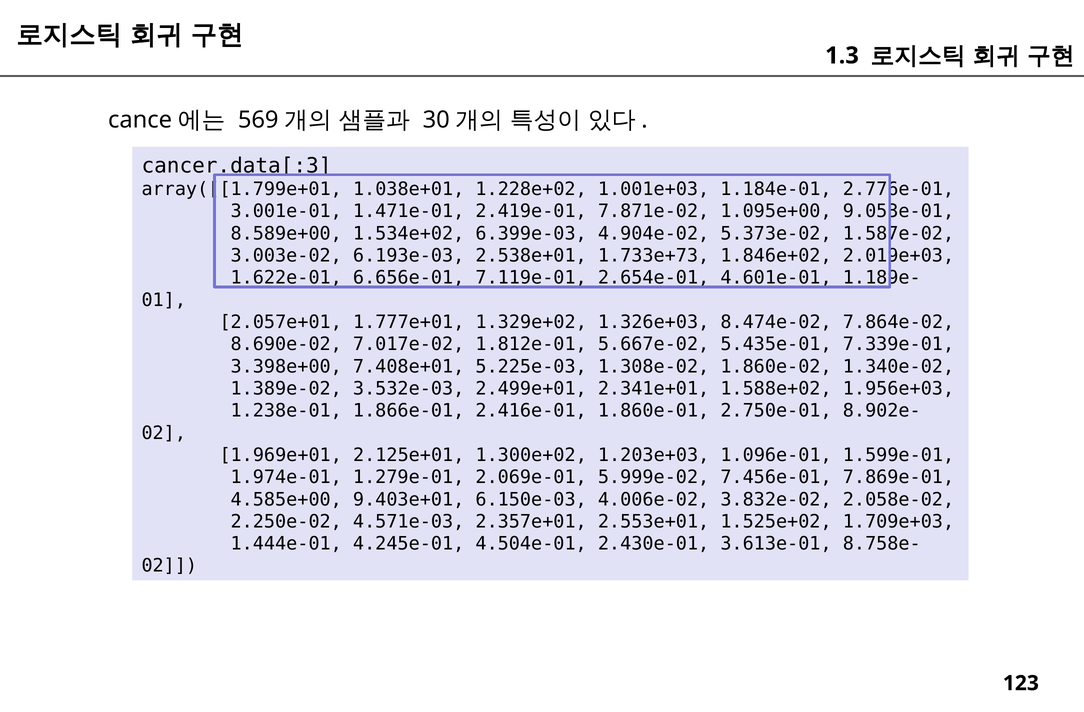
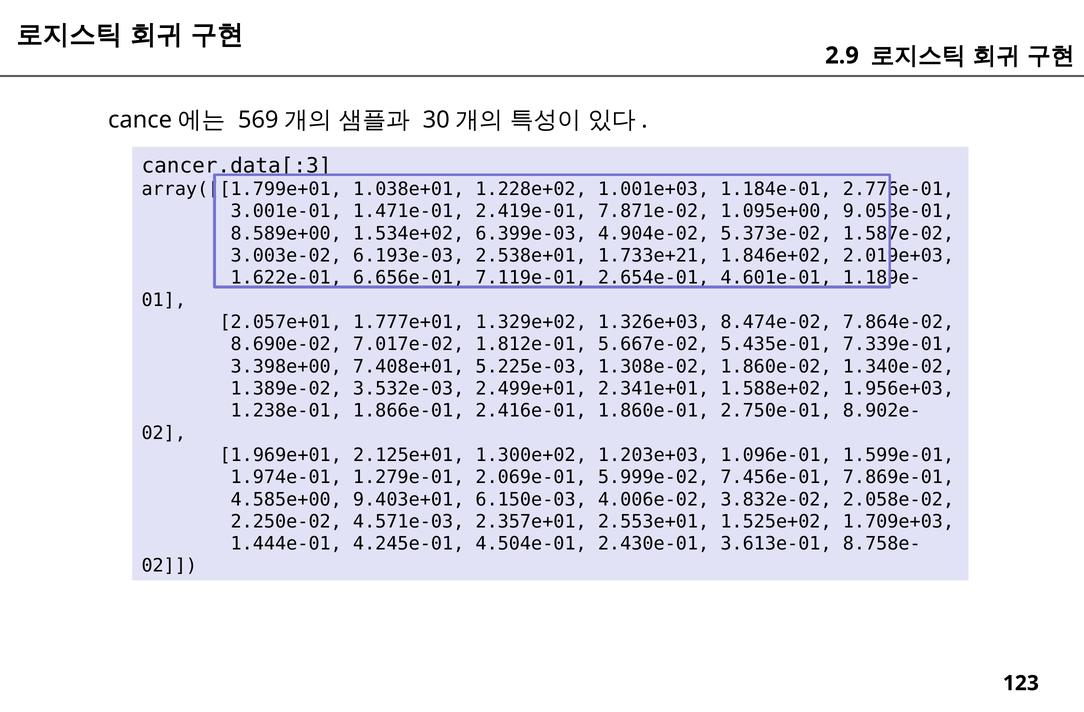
1.3: 1.3 -> 2.9 (842, 56)
1.733e+73: 1.733e+73 -> 1.733e+21 (654, 256)
